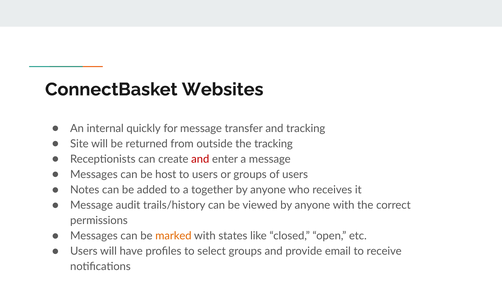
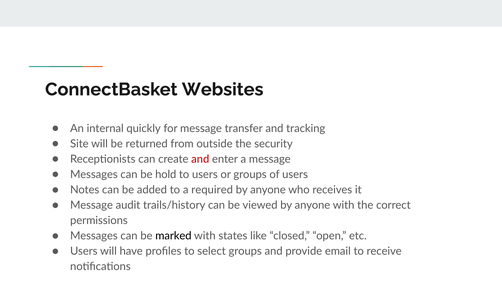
the tracking: tracking -> security (273, 144)
host: host -> hold (166, 175)
together: together -> required (212, 190)
marked colour: orange -> black (173, 236)
